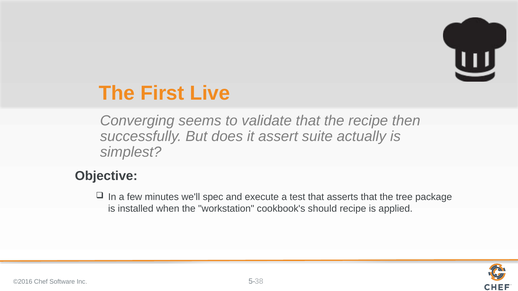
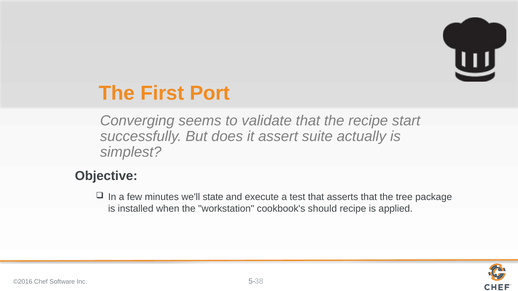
Live: Live -> Port (210, 93)
then: then -> start (406, 121)
spec: spec -> state (213, 197)
